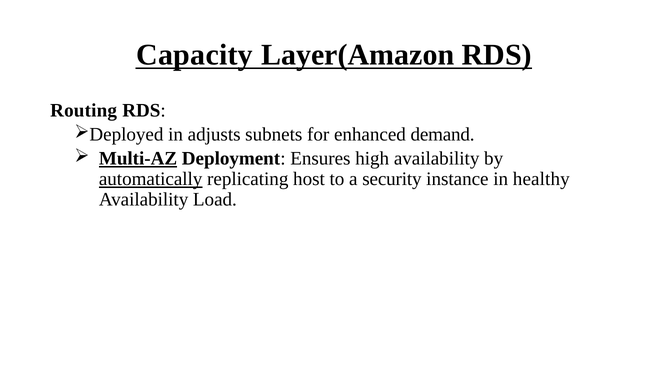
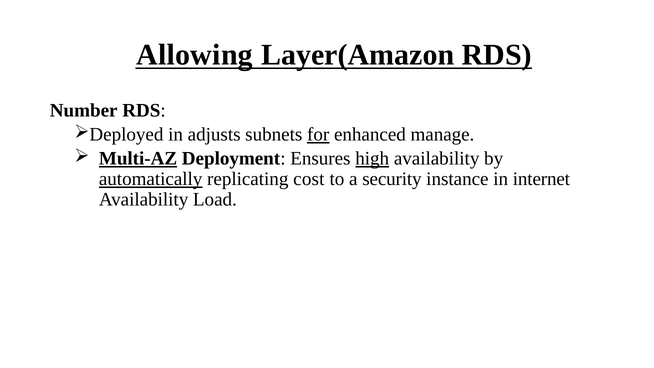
Capacity: Capacity -> Allowing (195, 55)
Routing: Routing -> Number (84, 111)
for underline: none -> present (318, 134)
demand: demand -> manage (442, 134)
high underline: none -> present (372, 158)
host: host -> cost (309, 179)
healthy: healthy -> internet (541, 179)
